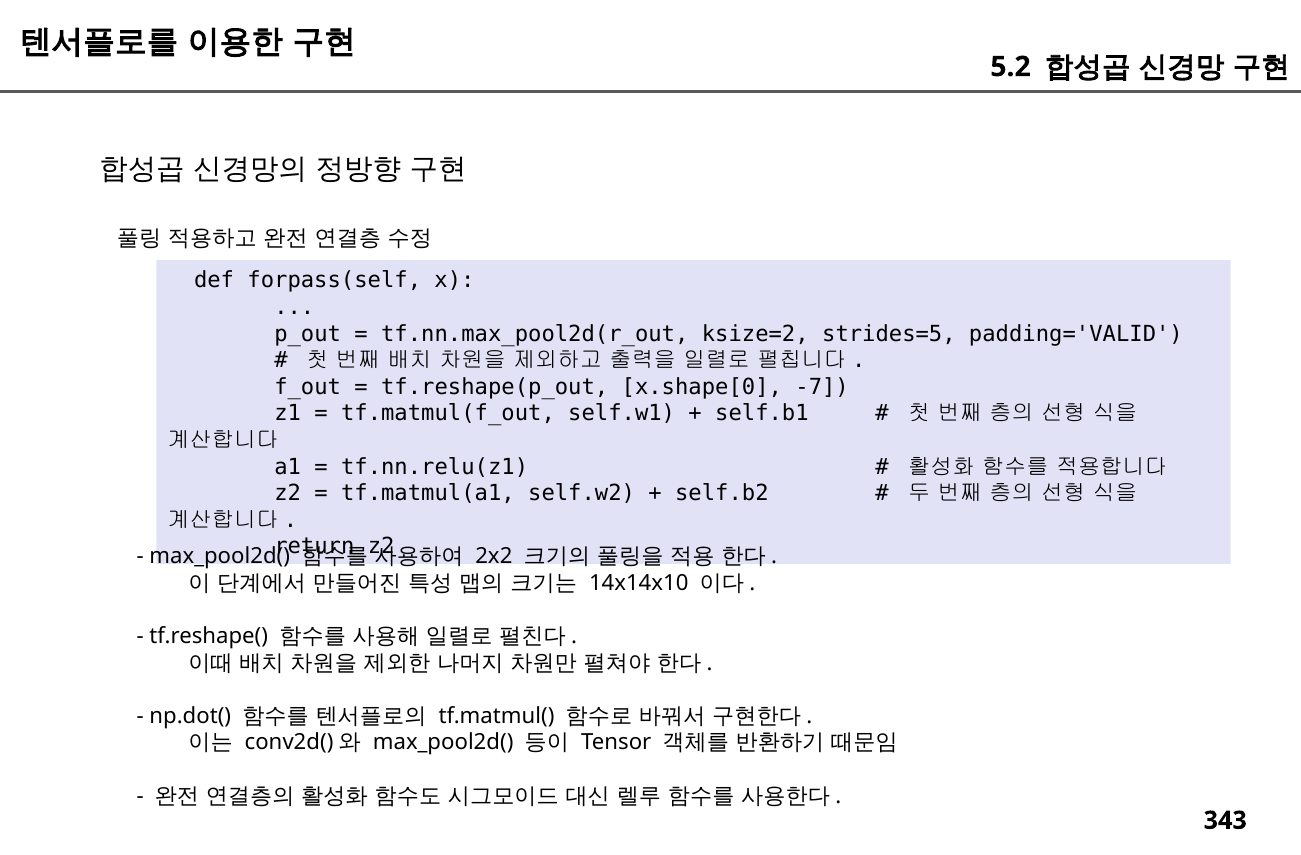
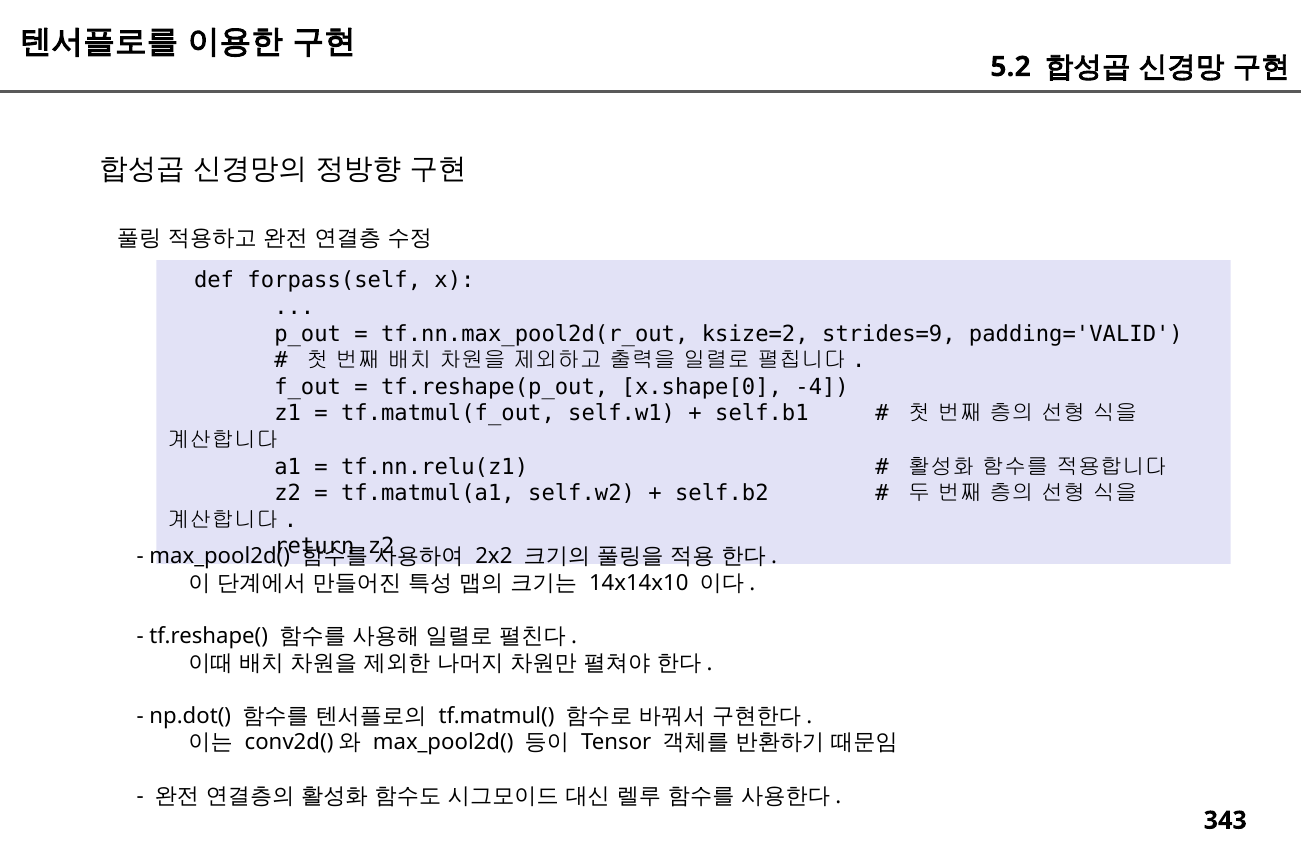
strides=5: strides=5 -> strides=9 (889, 334)
-7: -7 -> -4 (822, 387)
